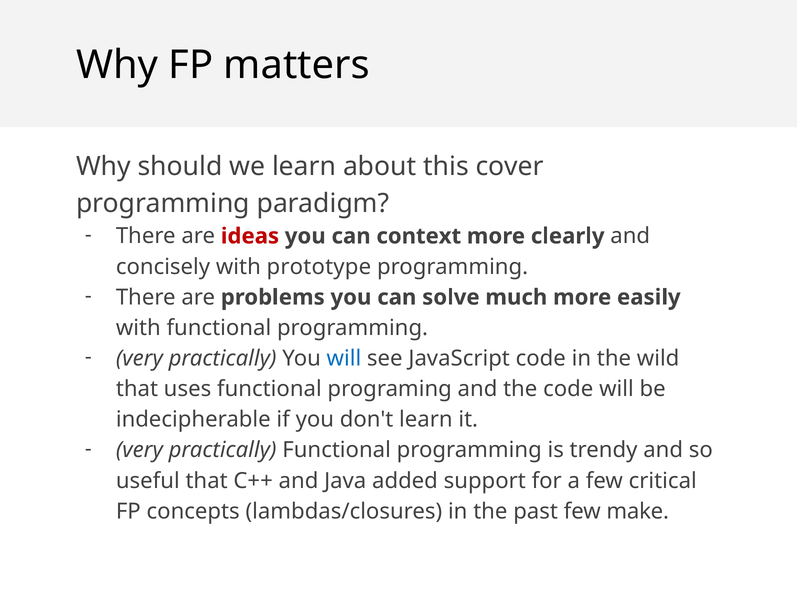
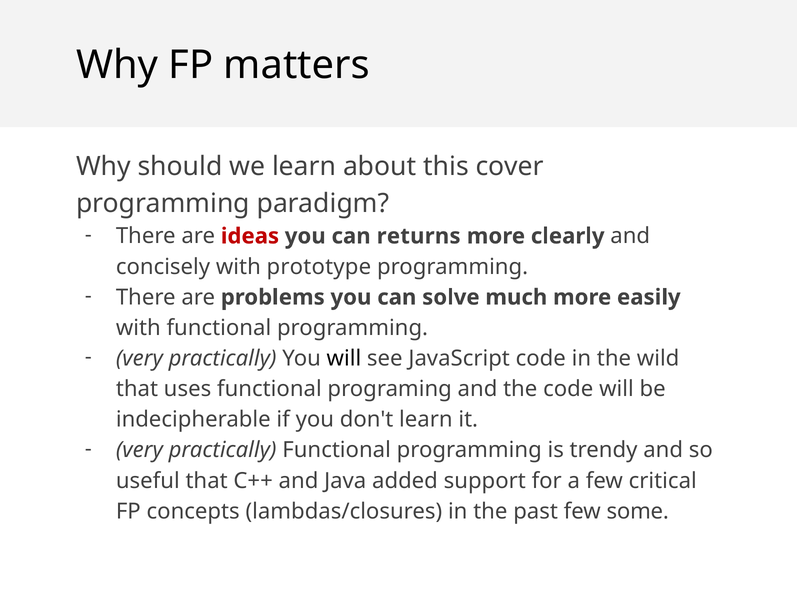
context: context -> returns (419, 236)
will colour: blue -> black (344, 358)
make: make -> some (638, 511)
